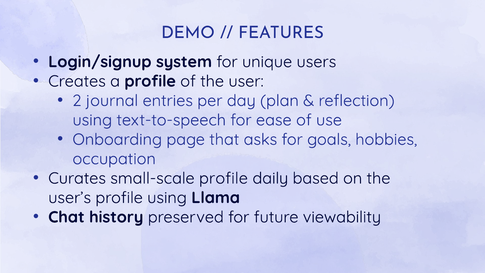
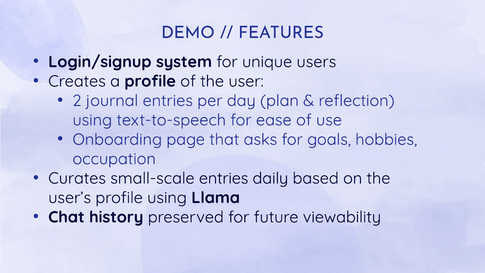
small-scale profile: profile -> entries (224, 178)
